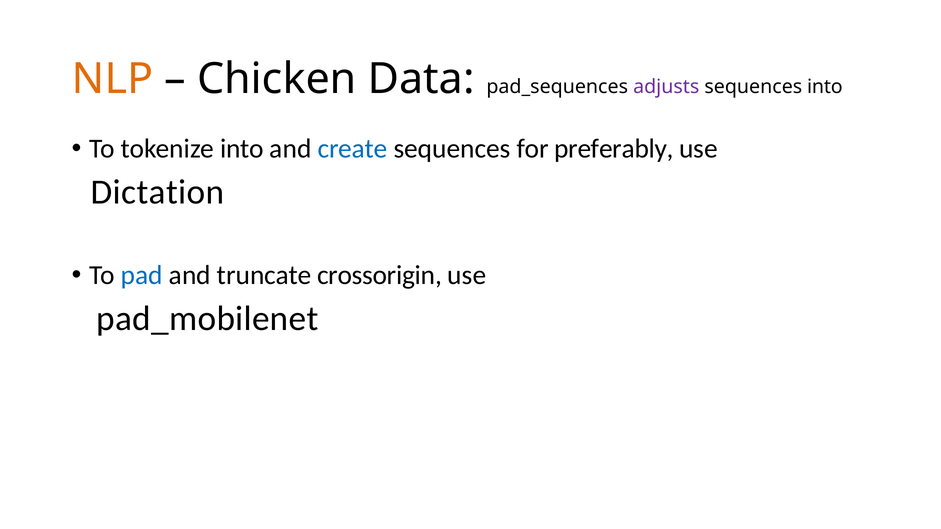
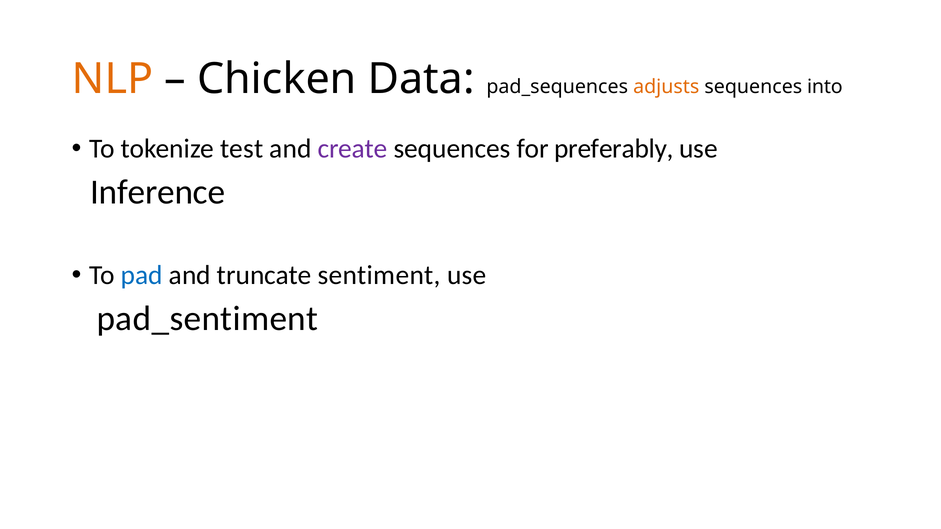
adjusts colour: purple -> orange (666, 87)
tokenize into: into -> test (242, 149)
create colour: blue -> purple (353, 149)
Dictation: Dictation -> Inference (158, 192)
crossorigin: crossorigin -> sentiment (379, 275)
pad_mobilenet: pad_mobilenet -> pad_sentiment (207, 319)
